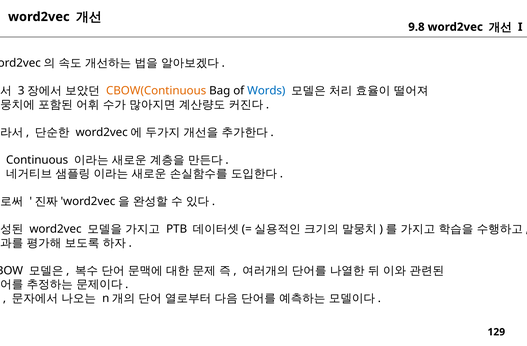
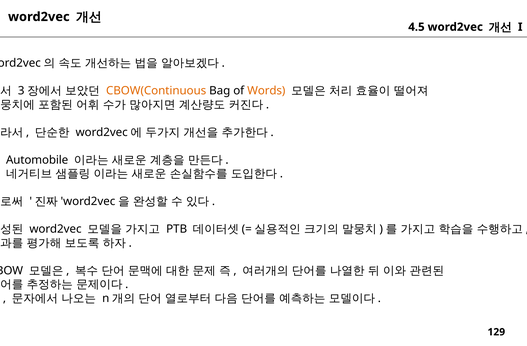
9.8: 9.8 -> 4.5 (416, 27)
Words colour: blue -> orange (266, 91)
Continuous: Continuous -> Automobile (37, 160)
